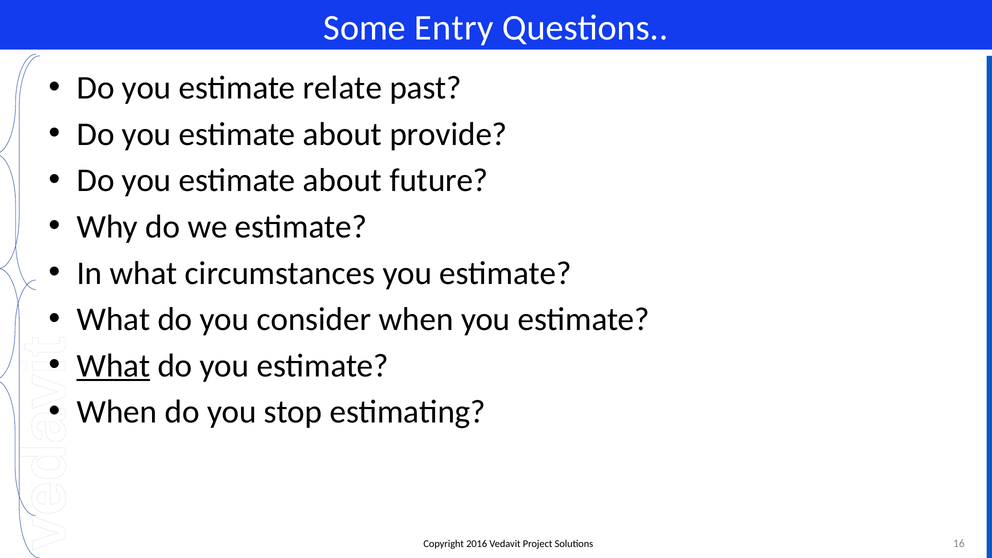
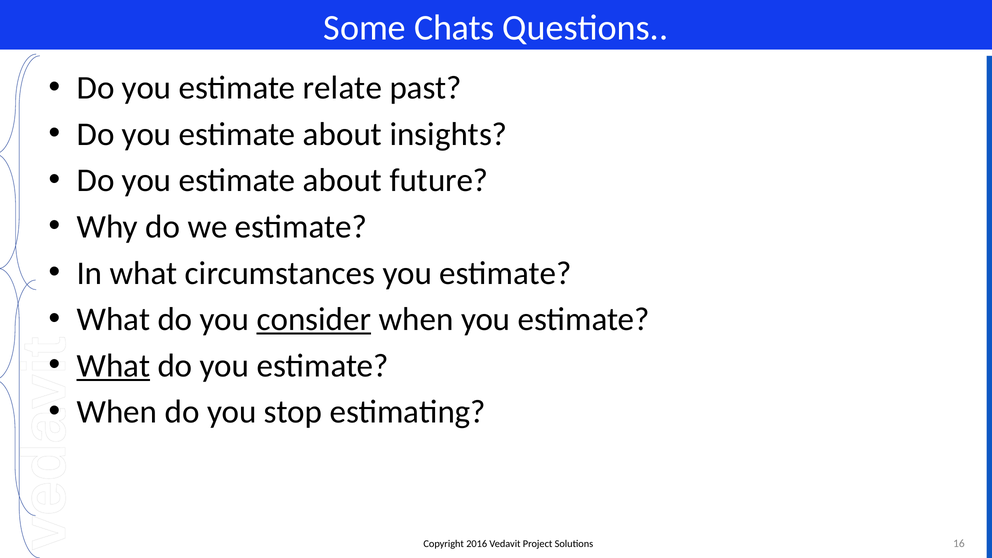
Entry: Entry -> Chats (454, 28)
provide: provide -> insights (448, 134)
consider underline: none -> present (314, 319)
